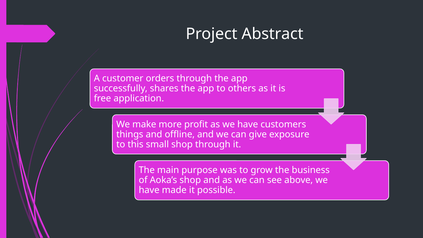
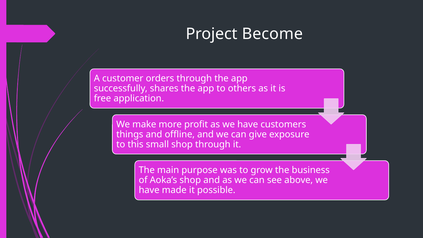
Abstract: Abstract -> Become (272, 34)
